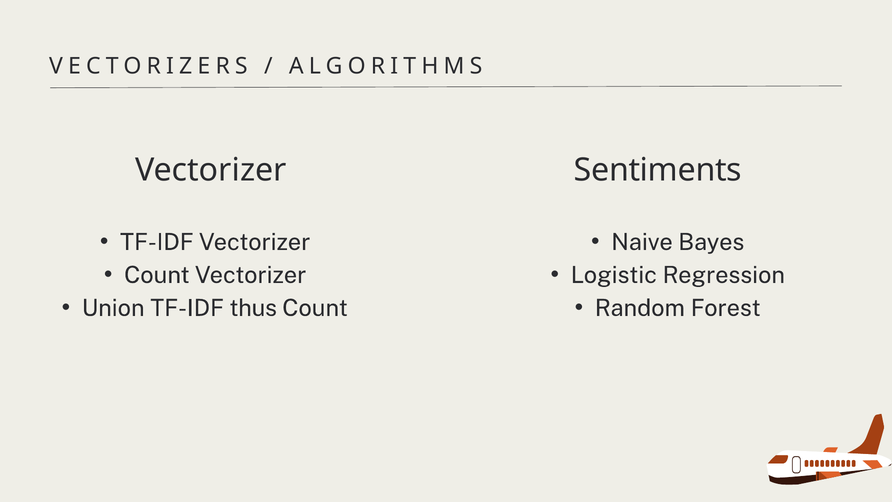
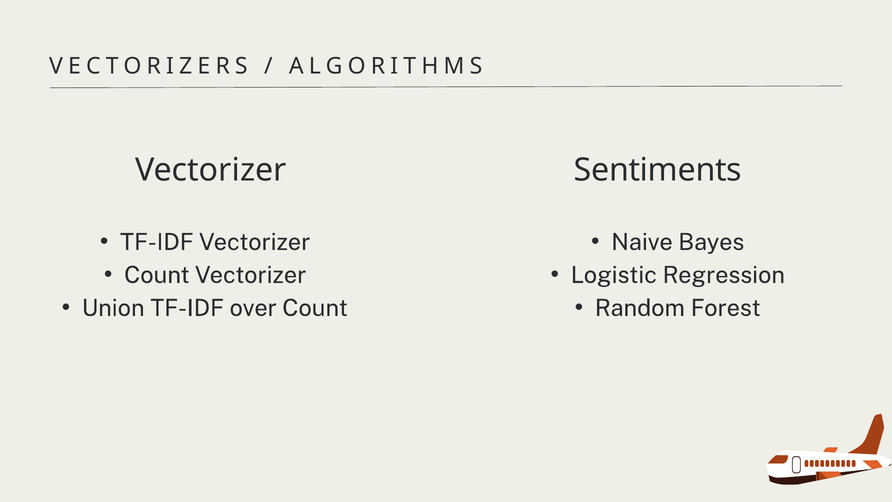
thus: thus -> over (253, 308)
